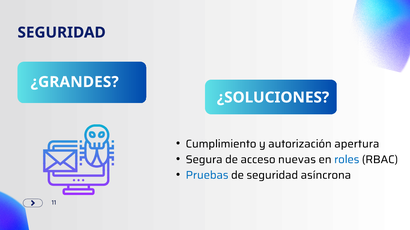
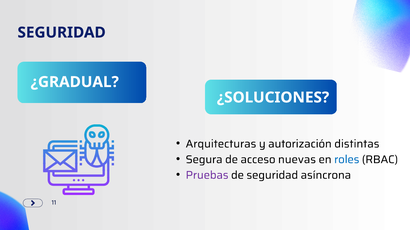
¿GRANDES: ¿GRANDES -> ¿GRADUAL (75, 82)
Cumplimiento: Cumplimiento -> Arquitecturas (221, 144)
apertura: apertura -> distintas (357, 144)
Pruebas colour: blue -> purple (207, 176)
